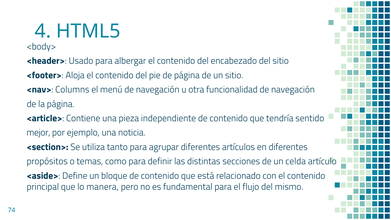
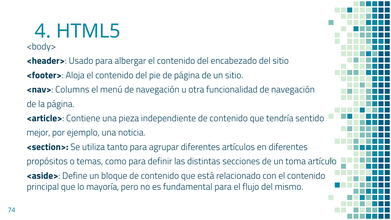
celda: celda -> toma (296, 161)
manera: manera -> mayoría (103, 187)
